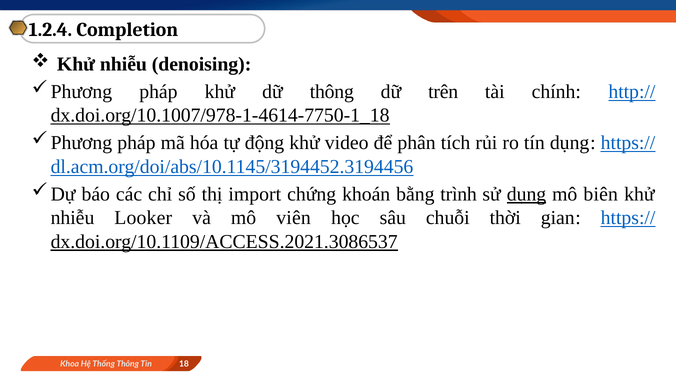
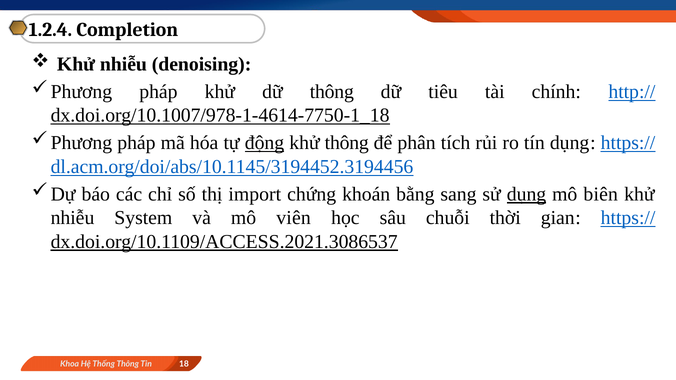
trên: trên -> tiêu (443, 92)
động underline: none -> present (264, 143)
khử video: video -> thông (347, 143)
trình: trình -> sang (458, 194)
Looker: Looker -> System (143, 218)
